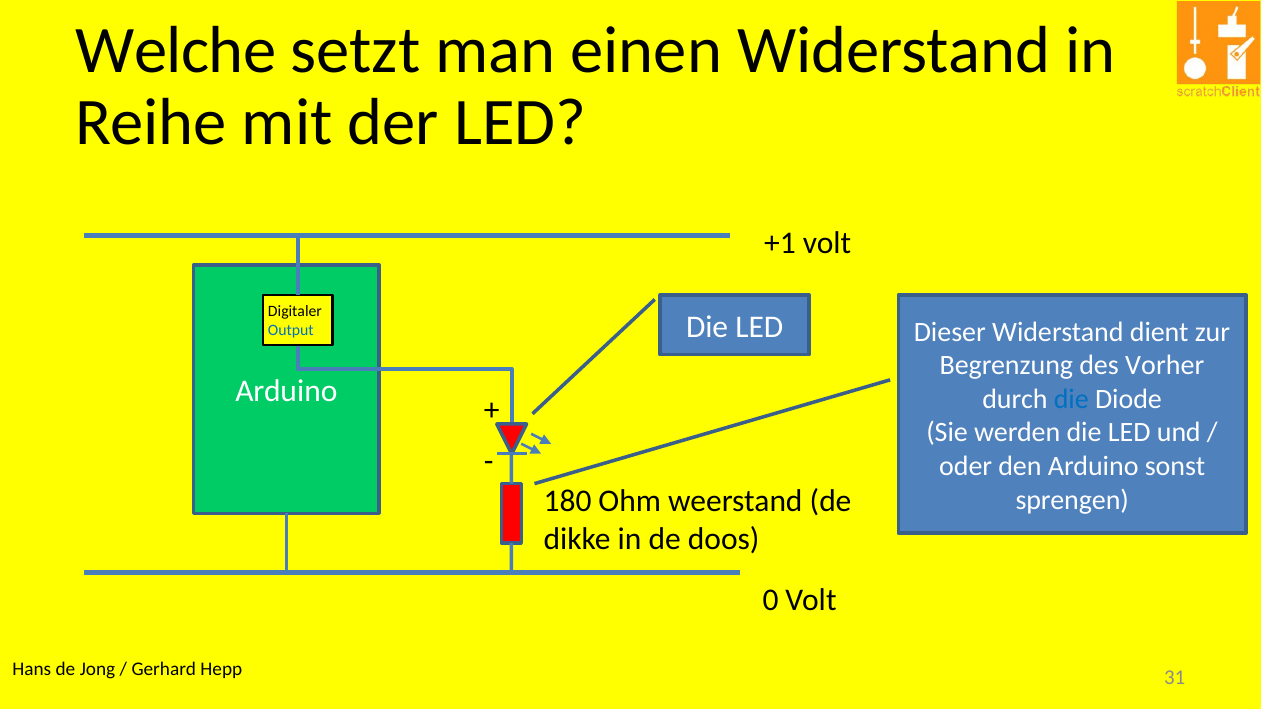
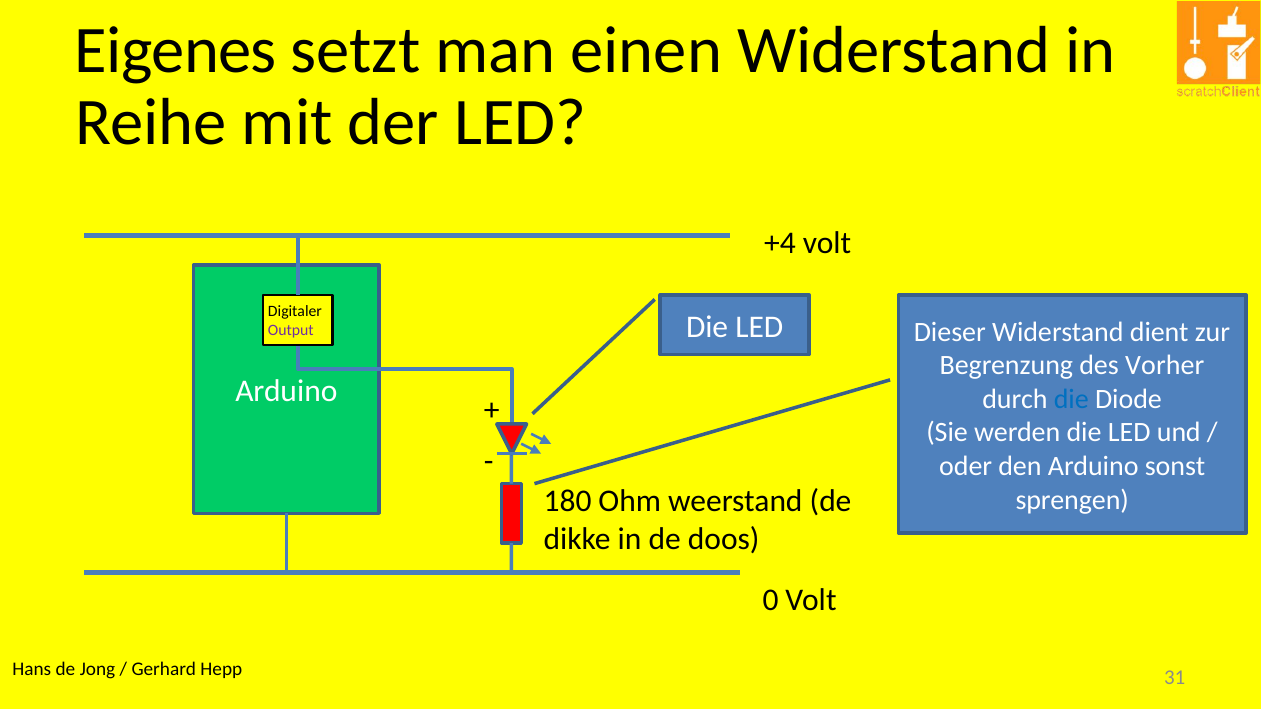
Welche: Welche -> Eigenes (176, 51)
+1: +1 -> +4 (780, 243)
Output colour: blue -> purple (291, 331)
